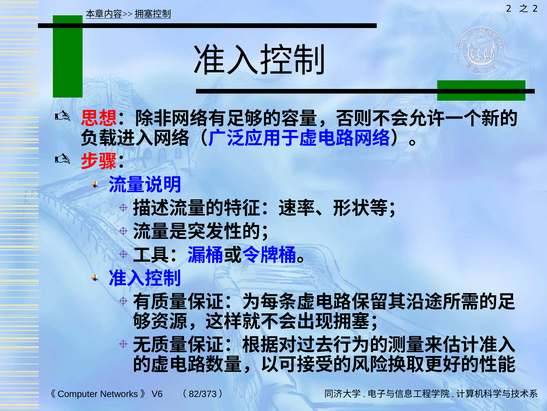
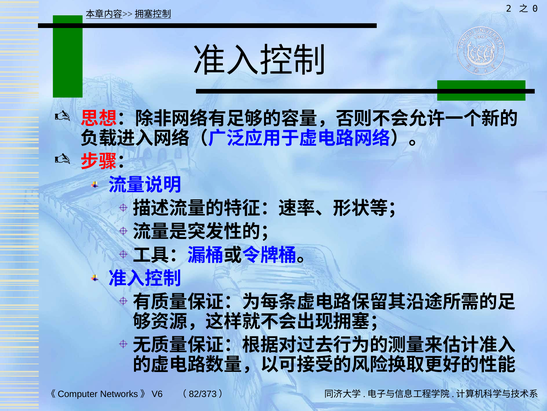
2: 2 -> 0 (535, 9)
